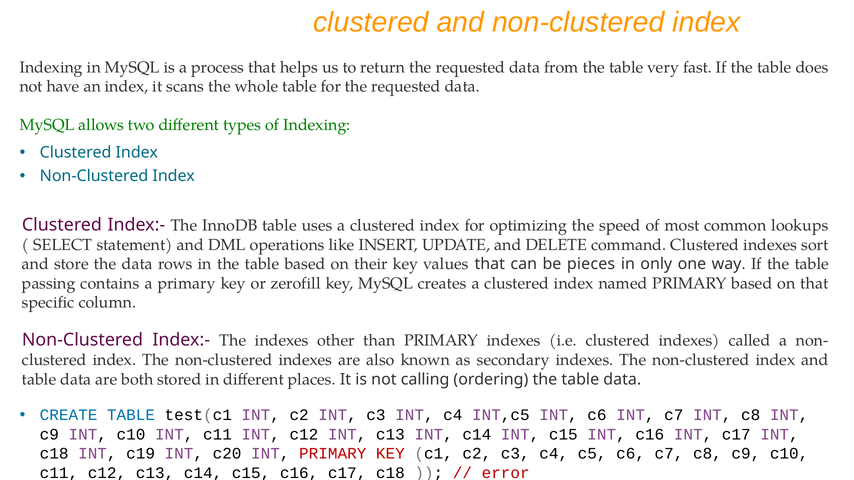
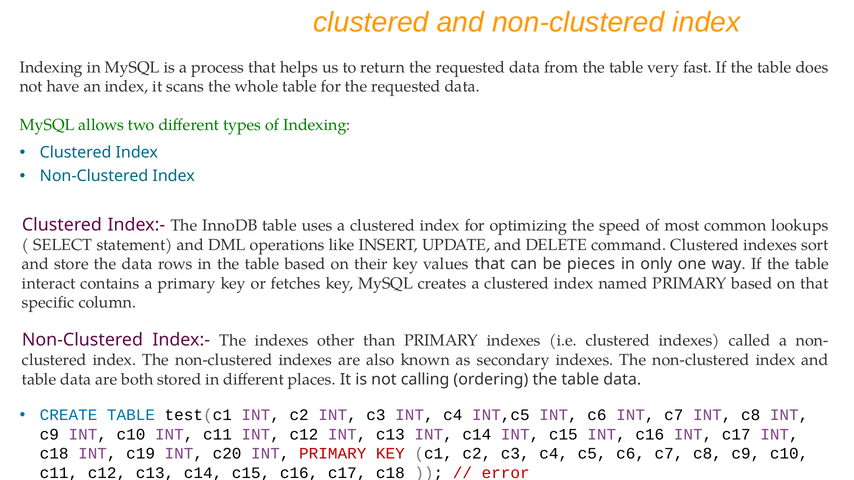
passing: passing -> interact (49, 284)
zerofill: zerofill -> fetches (296, 284)
